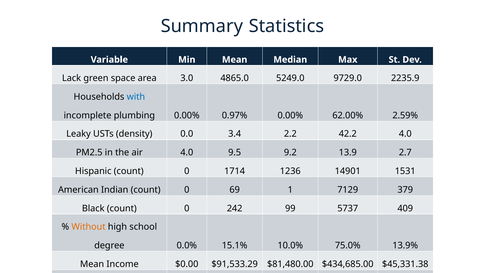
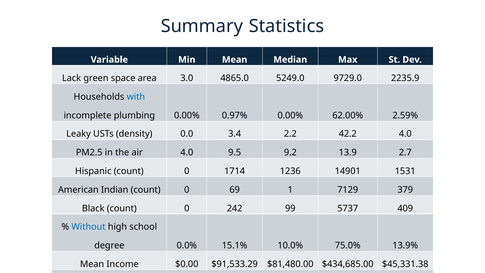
Without colour: orange -> blue (89, 227)
